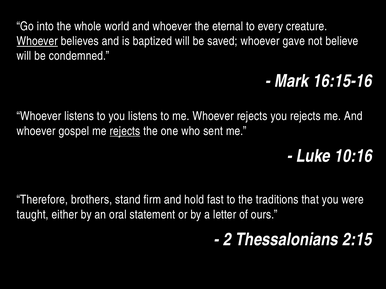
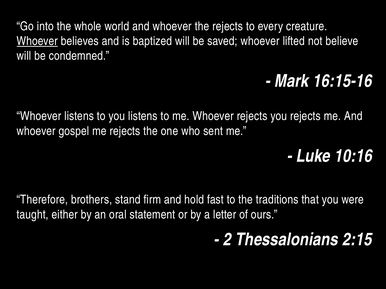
the eternal: eternal -> rejects (228, 26)
gave: gave -> lifted (294, 41)
rejects underline: present -> none (125, 131)
